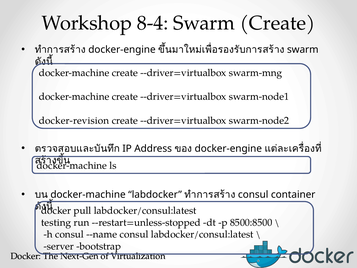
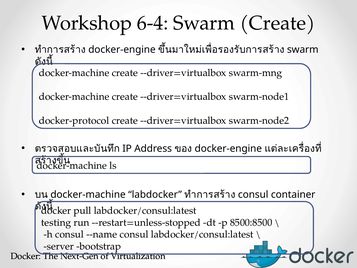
8-4: 8-4 -> 6-4 (153, 23)
docker-revision: docker-revision -> docker-protocol (74, 120)
